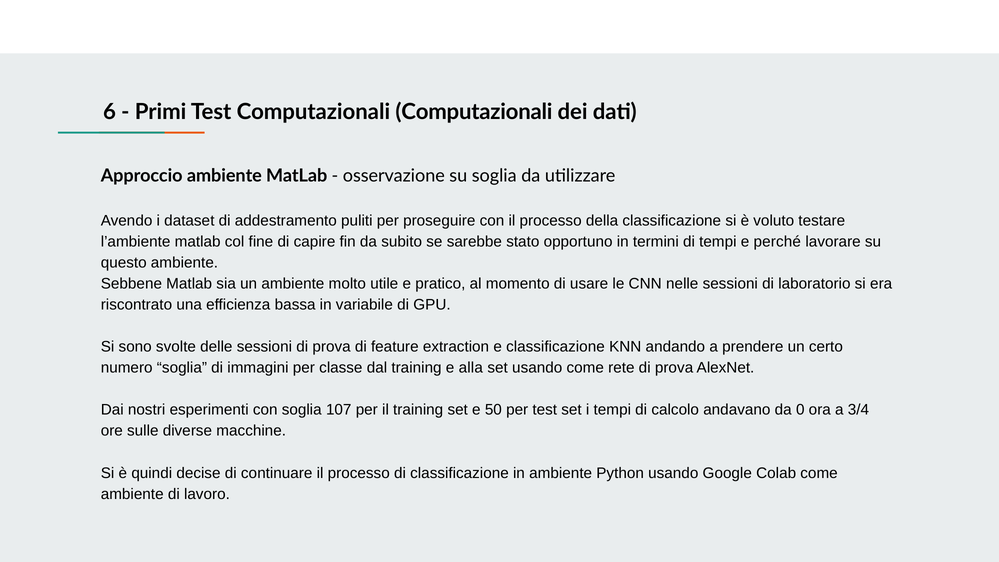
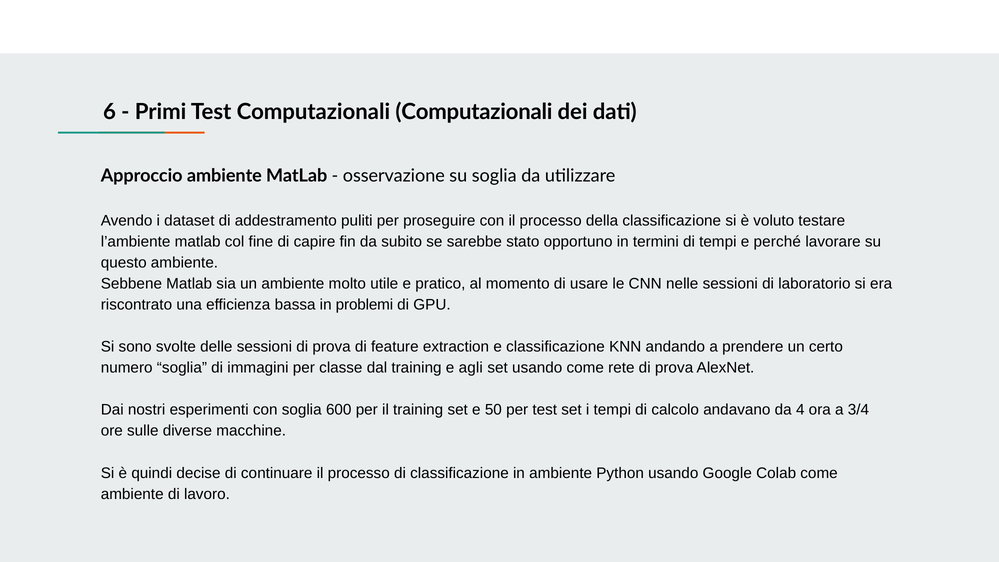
variabile: variabile -> problemi (364, 305)
alla: alla -> agli (471, 368)
107: 107 -> 600 (339, 410)
0: 0 -> 4 (800, 410)
